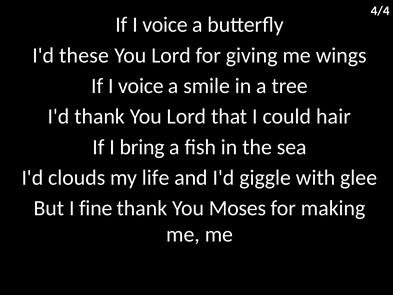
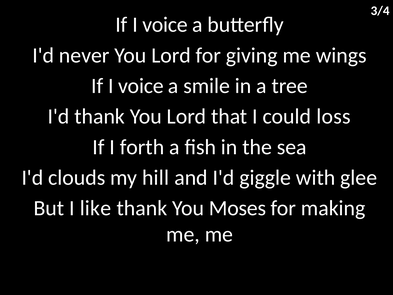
4/4: 4/4 -> 3/4 (380, 11)
these: these -> never (84, 55)
hair: hair -> loss (334, 116)
bring: bring -> forth (142, 147)
life: life -> hill (156, 177)
fine: fine -> like (95, 208)
